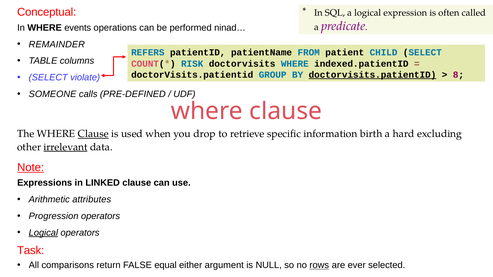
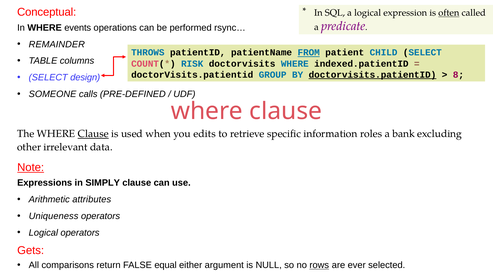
often underline: none -> present (449, 13)
ninad…: ninad… -> rsync… (230, 28)
REFERS: REFERS -> THROWS (148, 53)
FROM underline: none -> present (309, 53)
violate: violate -> design (85, 78)
drop: drop -> edits (205, 134)
birth: birth -> roles (371, 134)
hard: hard -> bank (404, 134)
irrelevant underline: present -> none (66, 147)
LINKED: LINKED -> SIMPLY (103, 183)
Progression: Progression -> Uniqueness (54, 216)
Logical underline: present -> none (43, 233)
Task: Task -> Gets (31, 251)
